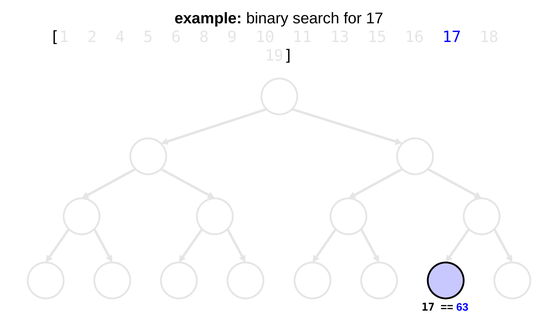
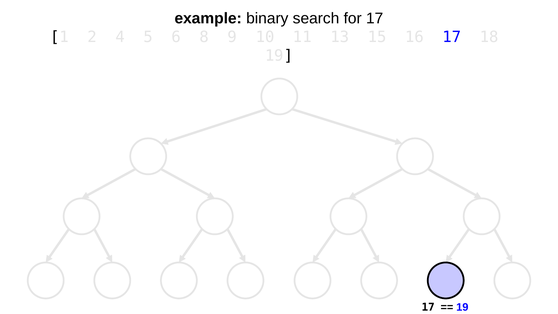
63: 63 -> 19 (462, 307)
